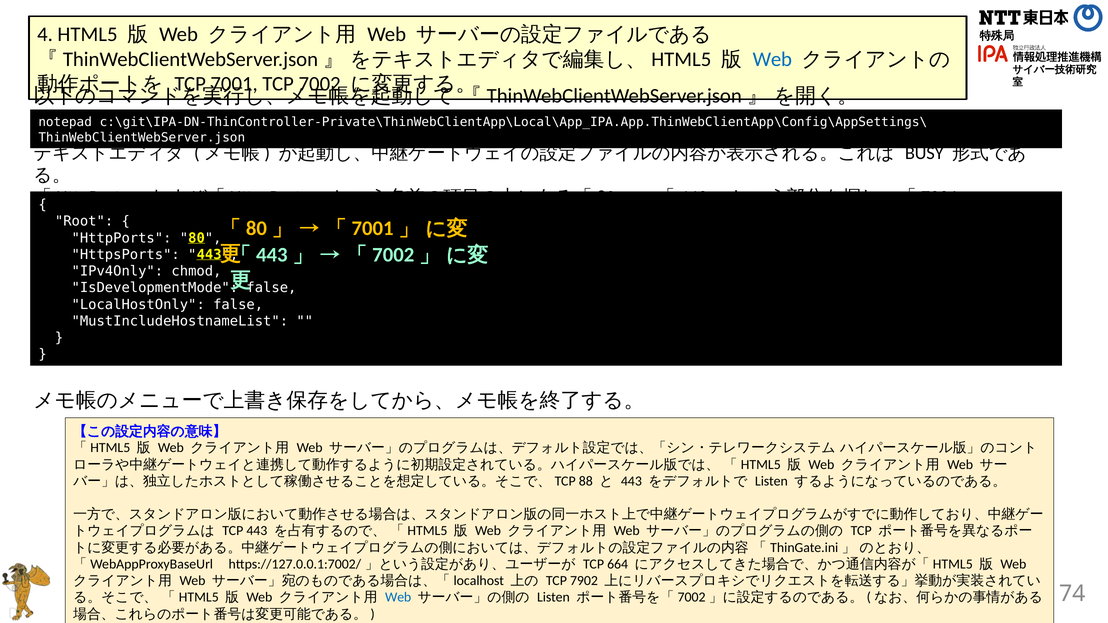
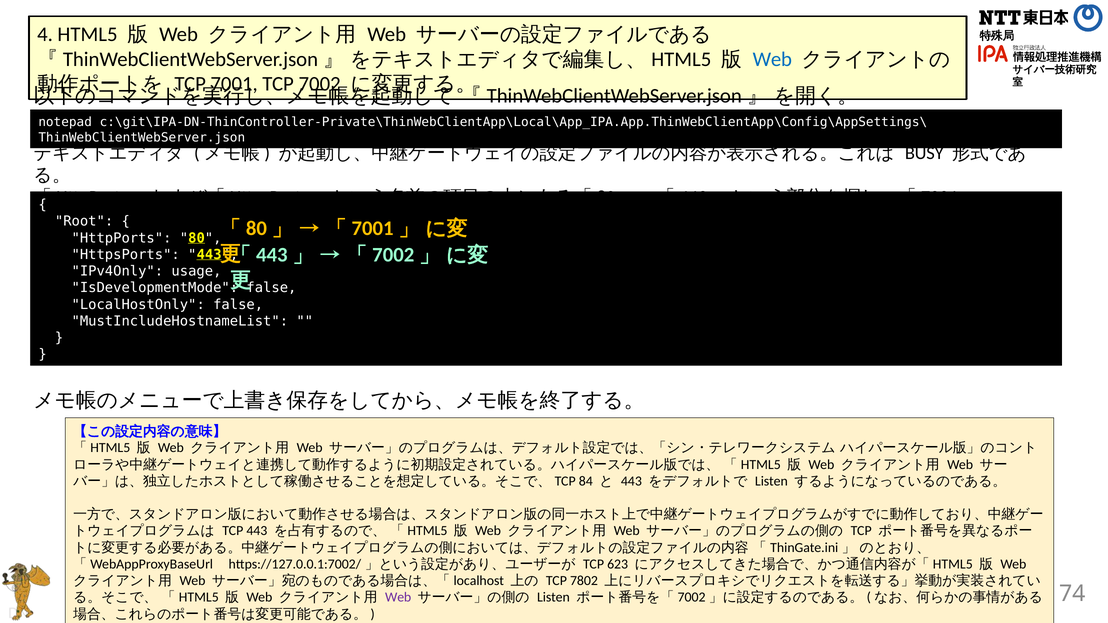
chmod: chmod -> usage (196, 271)
88: 88 -> 84 (586, 481)
664: 664 -> 623 (618, 564)
7902: 7902 -> 7802 (584, 581)
Web colour: blue -> purple (398, 598)
